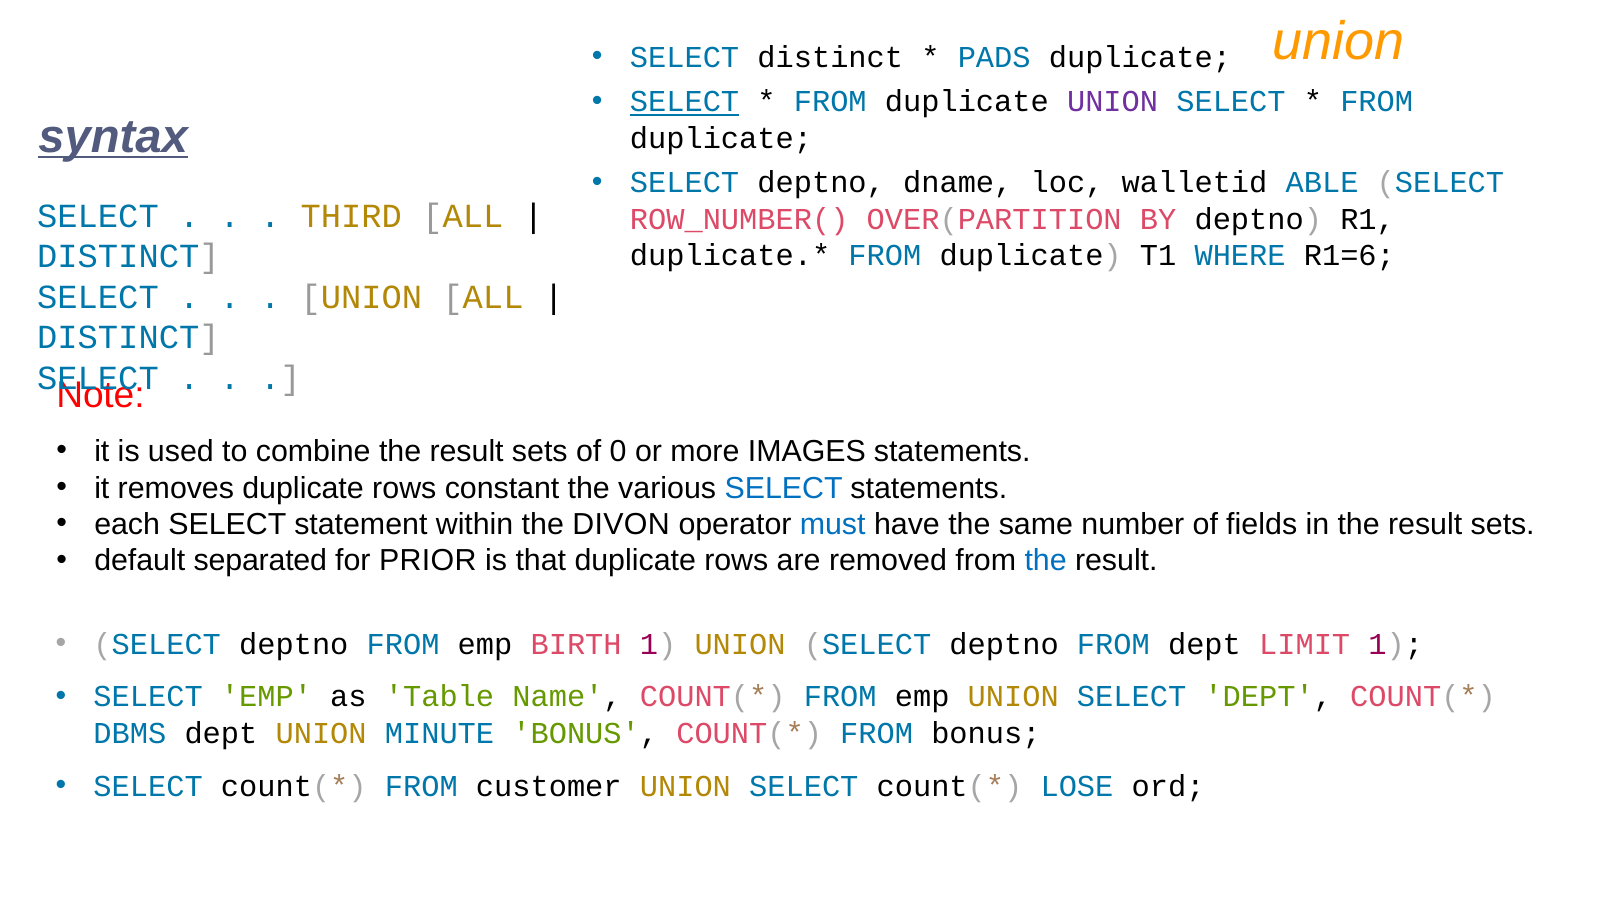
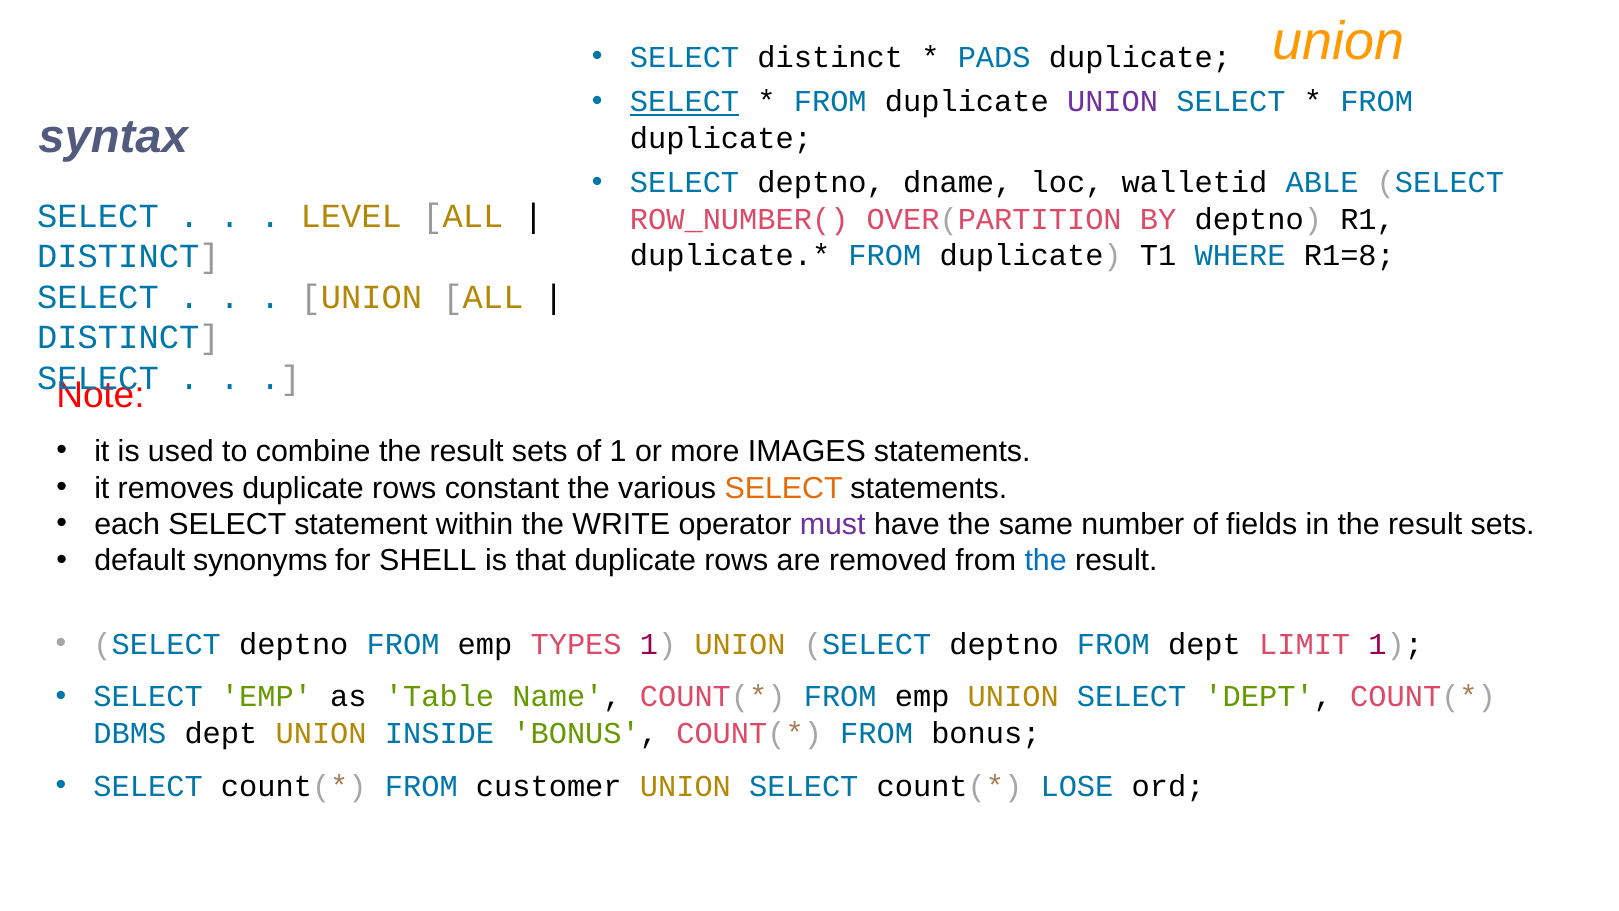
syntax underline: present -> none (113, 137)
THIRD: THIRD -> LEVEL (351, 216)
R1=6: R1=6 -> R1=8 (1349, 256)
of 0: 0 -> 1 (618, 451)
SELECT colour: blue -> orange (784, 488)
DIVON: DIVON -> WRITE (621, 524)
must colour: blue -> purple (833, 524)
separated: separated -> synonyms (260, 561)
PRIOR: PRIOR -> SHELL (428, 561)
BIRTH: BIRTH -> TYPES (576, 644)
MINUTE: MINUTE -> INSIDE (440, 733)
